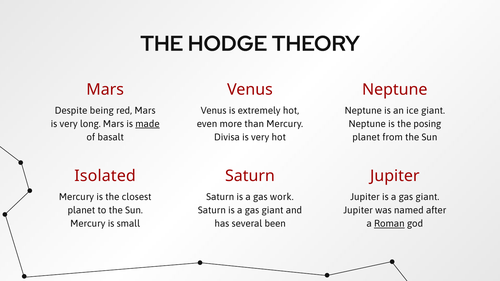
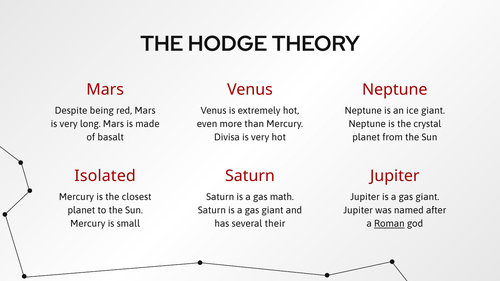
made underline: present -> none (147, 124)
posing: posing -> crystal (427, 124)
work: work -> math (282, 197)
been: been -> their (275, 224)
